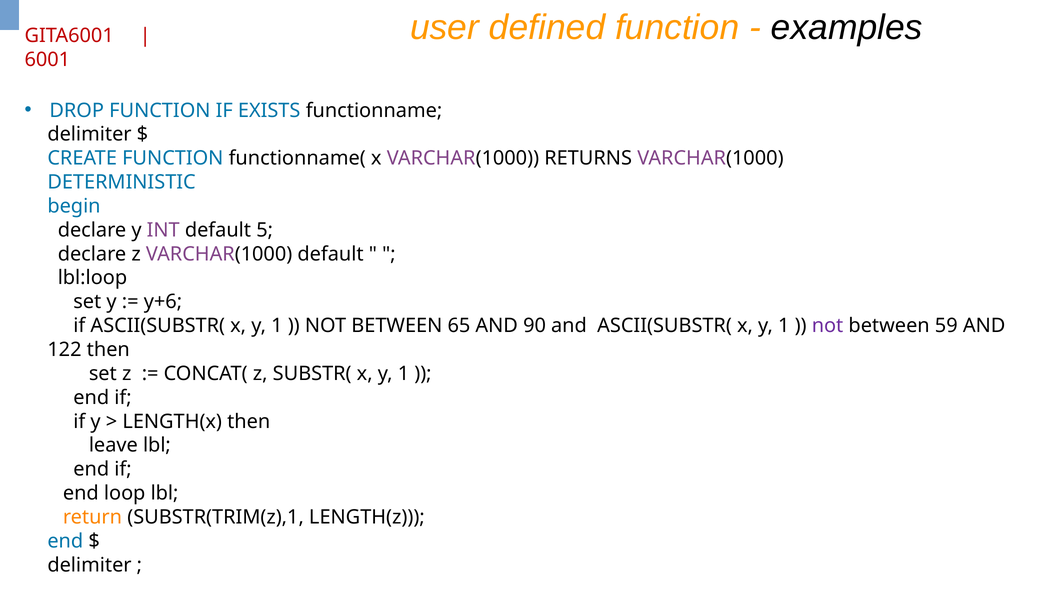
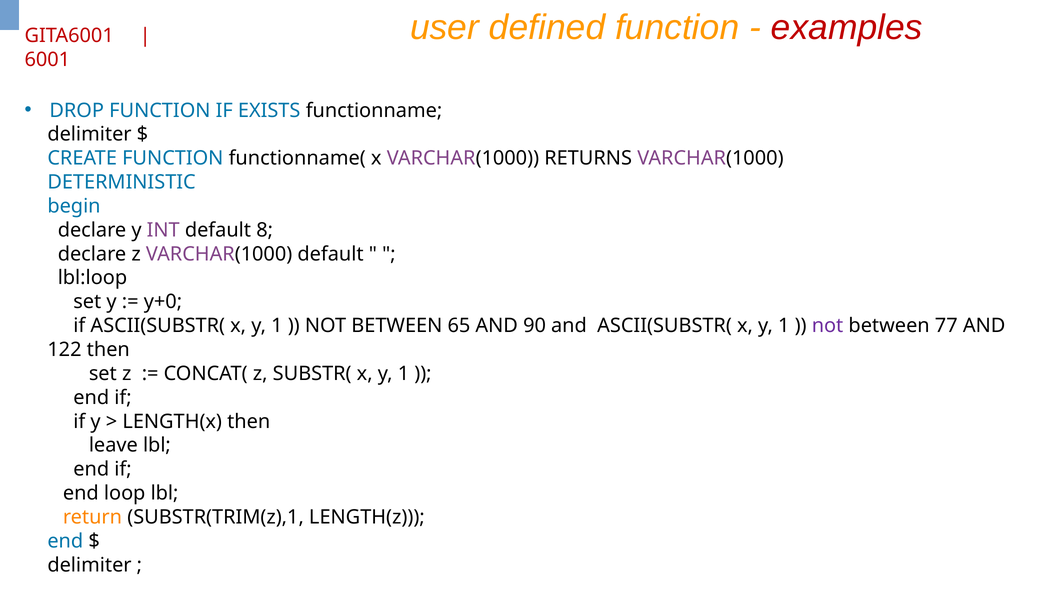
examples colour: black -> red (847, 28)
5: 5 -> 8 (265, 230)
y+6: y+6 -> y+0 (163, 302)
59: 59 -> 77 (946, 326)
